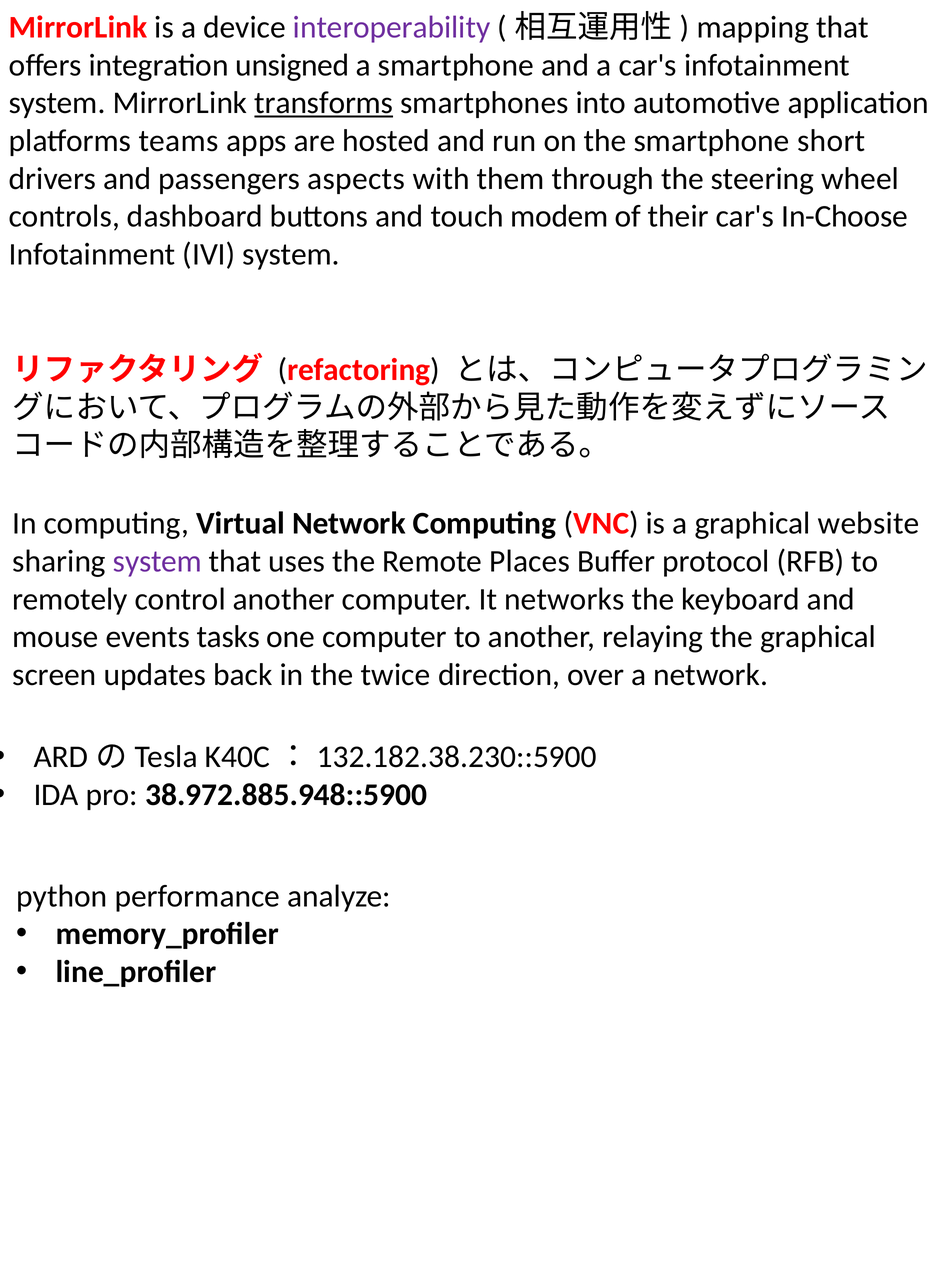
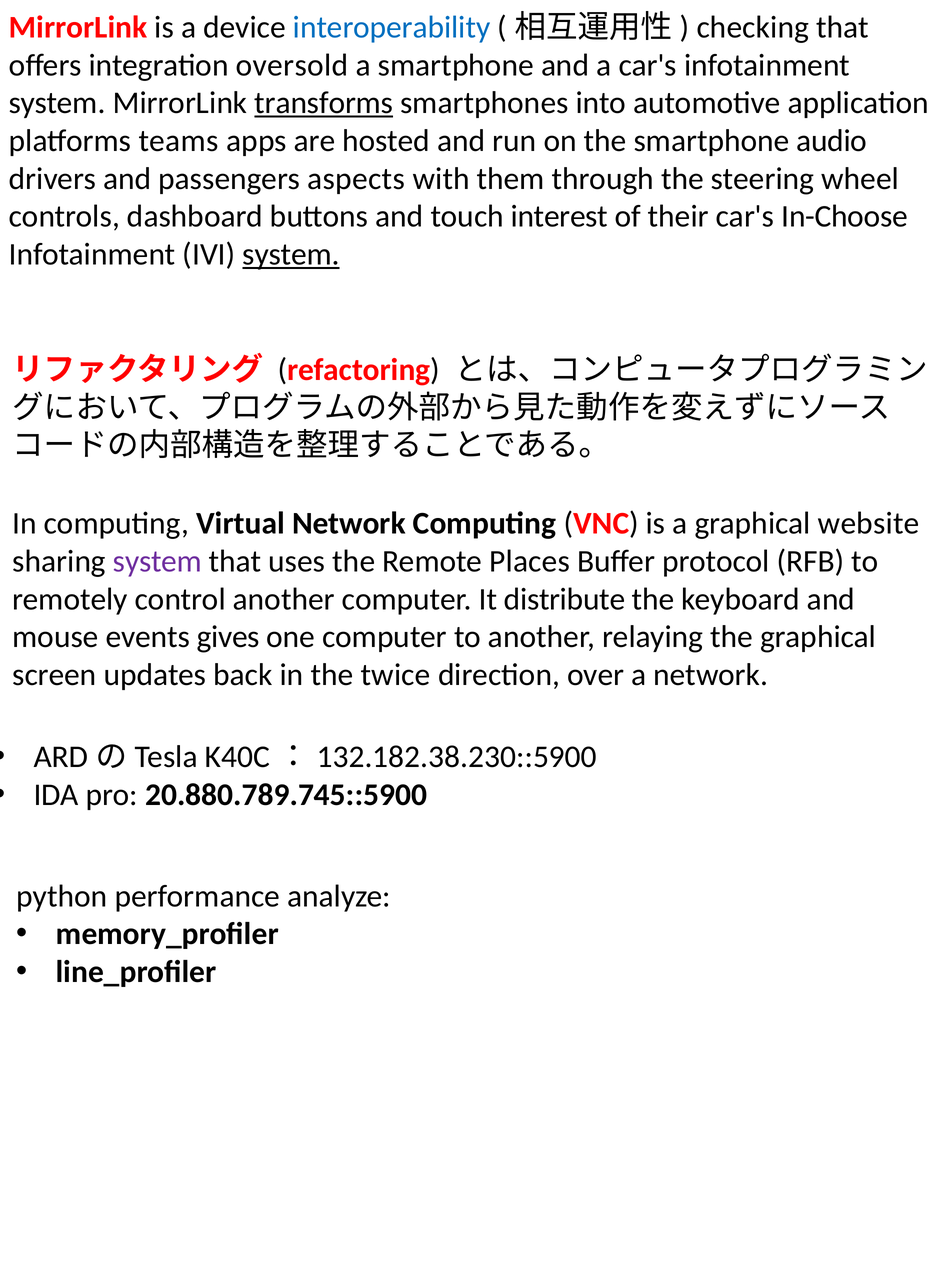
interoperability colour: purple -> blue (392, 27)
mapping: mapping -> checking (753, 27)
unsigned: unsigned -> oversold (292, 65)
short: short -> audio (832, 141)
modem: modem -> interest (559, 216)
system underline: none -> present (291, 254)
networks: networks -> distribute (565, 599)
tasks: tasks -> gives (228, 637)
38.972.885.948::5900: 38.972.885.948::5900 -> 20.880.789.745::5900 (286, 795)
